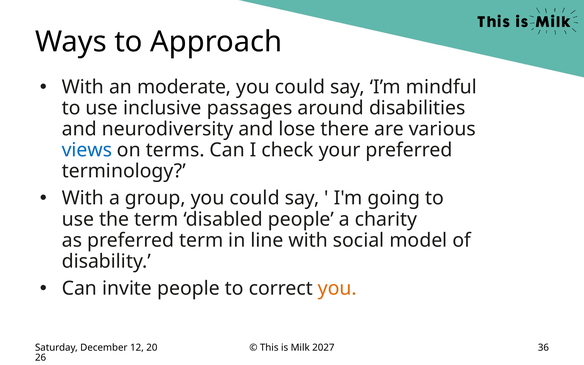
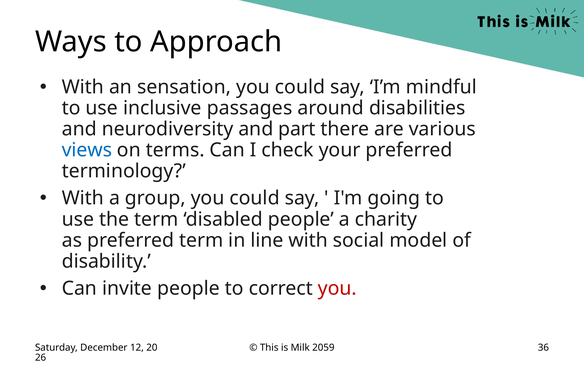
moderate: moderate -> sensation (184, 87)
lose: lose -> part (297, 129)
you colour: orange -> red (337, 288)
2027: 2027 -> 2059 (323, 348)
